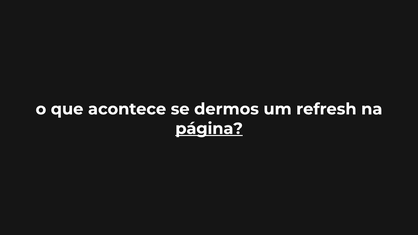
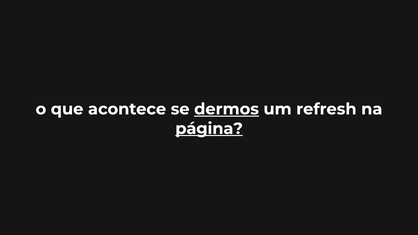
dermos underline: none -> present (227, 109)
